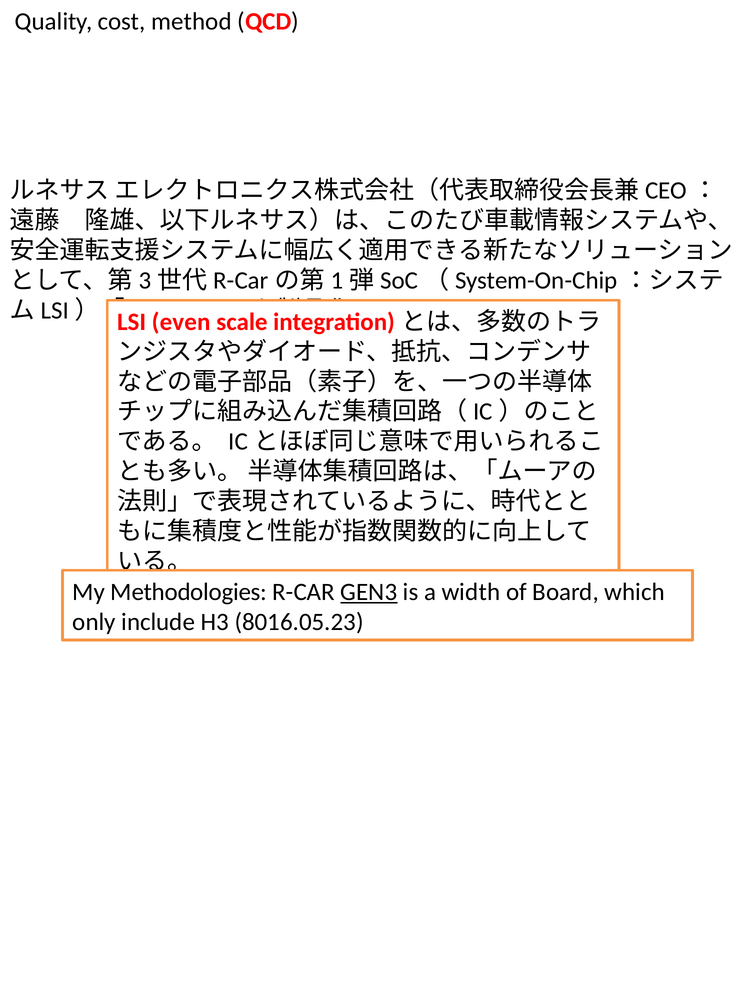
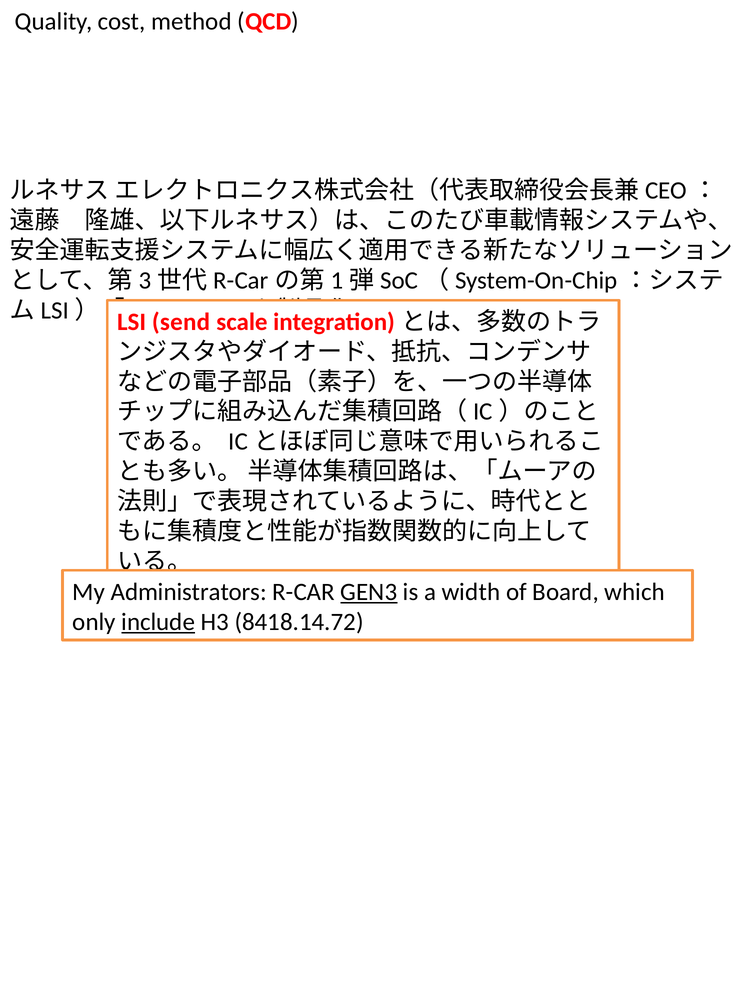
even: even -> send (181, 322)
Methodologies: Methodologies -> Administrators (189, 592)
include underline: none -> present (158, 622)
8016.05.23: 8016.05.23 -> 8418.14.72 (299, 622)
